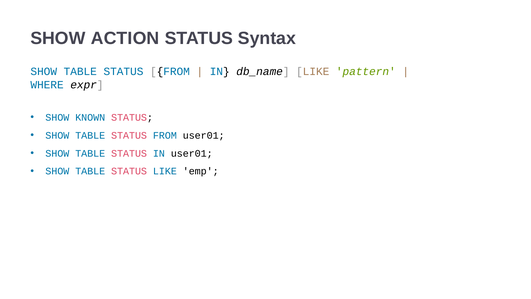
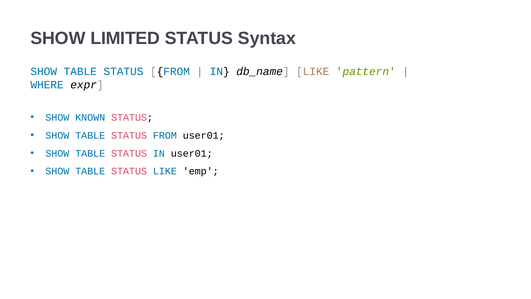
ACTION: ACTION -> LIMITED (125, 38)
